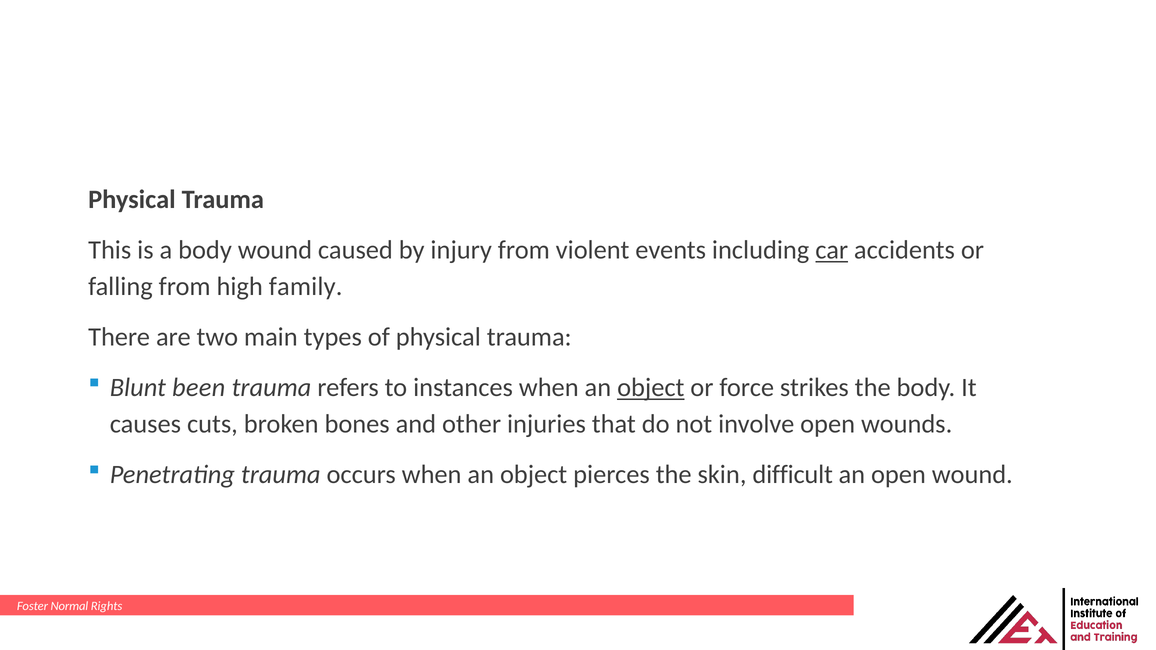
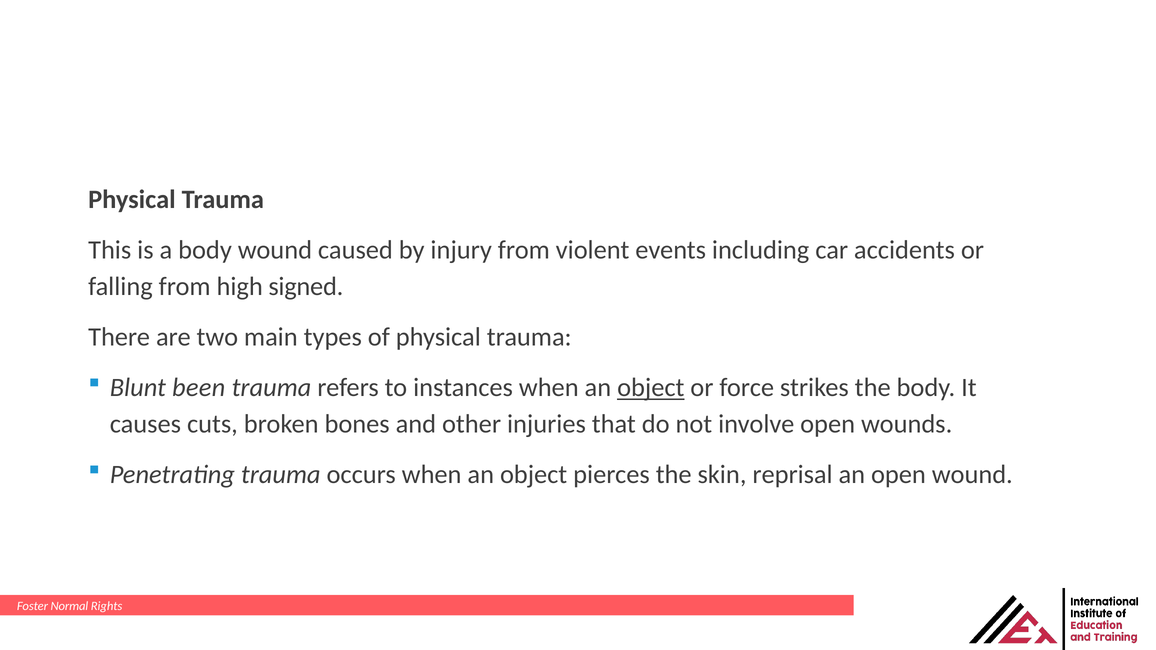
car underline: present -> none (832, 250)
family: family -> signed (306, 287)
difficult: difficult -> reprisal (793, 475)
